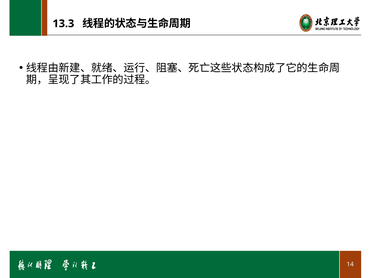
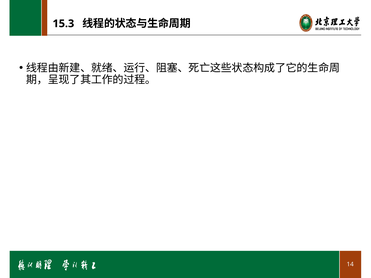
13.3: 13.3 -> 15.3 (63, 24)
